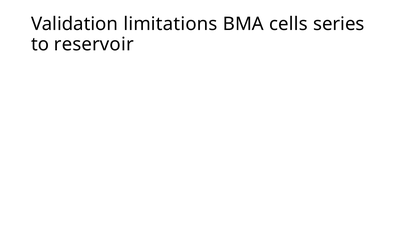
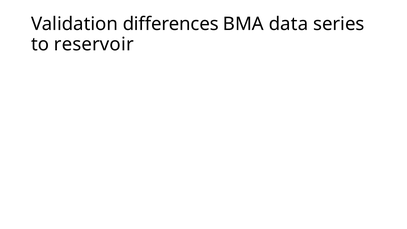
limitations: limitations -> differences (171, 24)
cells: cells -> data (288, 24)
